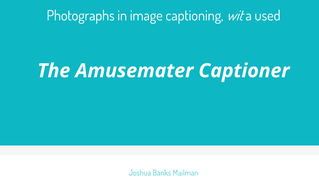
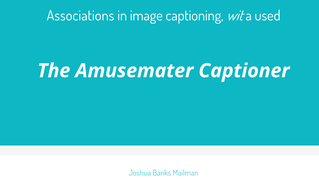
Photographs: Photographs -> Associations (80, 16)
